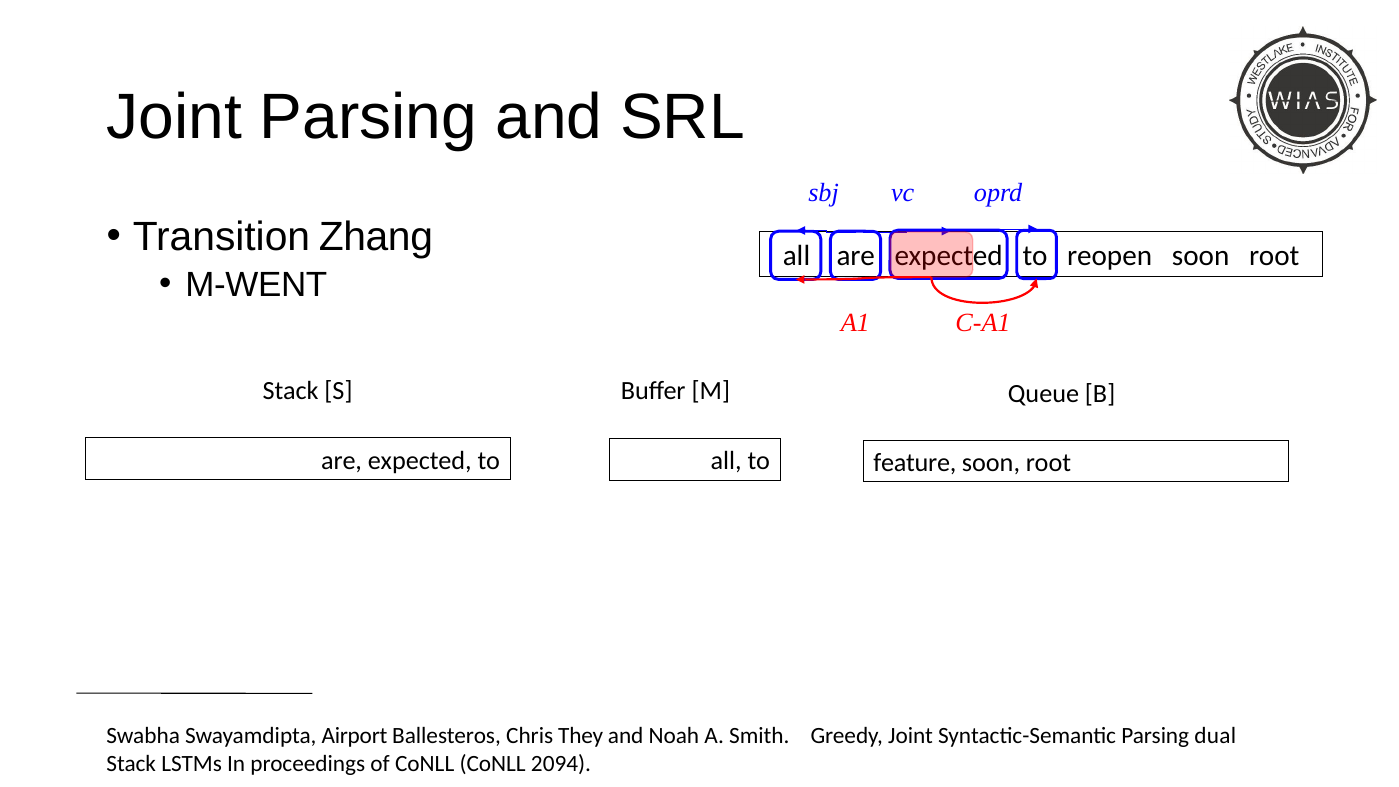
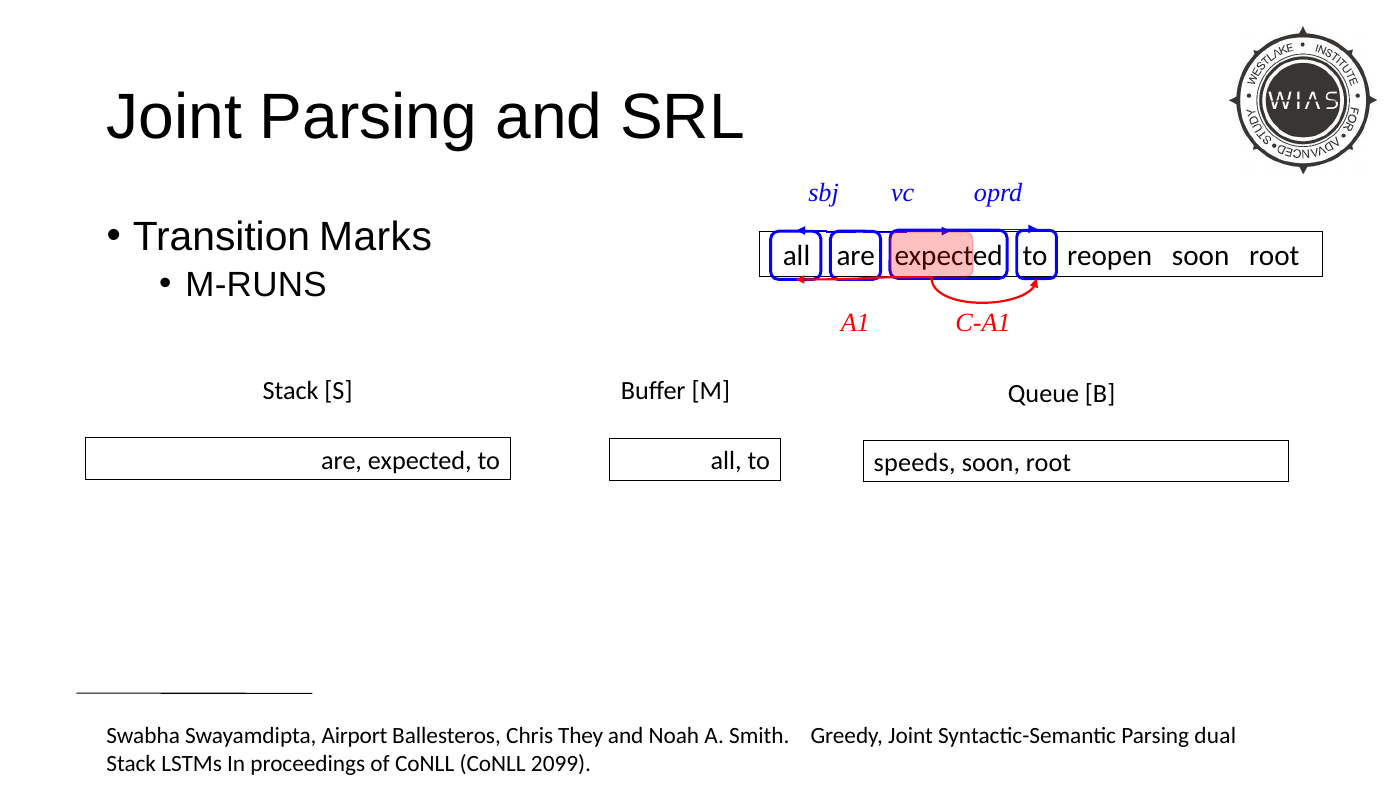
Zhang: Zhang -> Marks (376, 237)
M-WENT: M-WENT -> M-RUNS (256, 285)
feature: feature -> speeds (915, 463)
2094: 2094 -> 2099 (561, 763)
